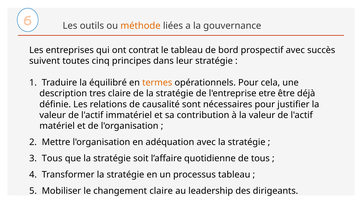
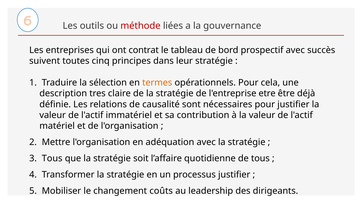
méthode colour: orange -> red (141, 26)
équilibré: équilibré -> sélection (108, 83)
processus tableau: tableau -> justifier (234, 175)
changement claire: claire -> coûts (161, 191)
